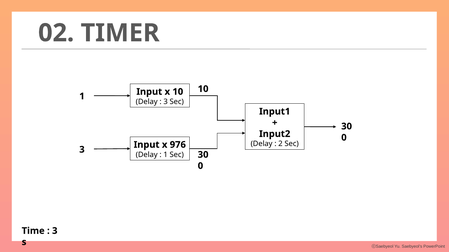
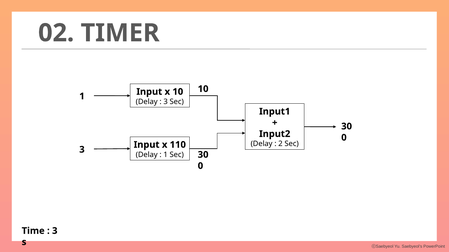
976: 976 -> 110 (178, 145)
